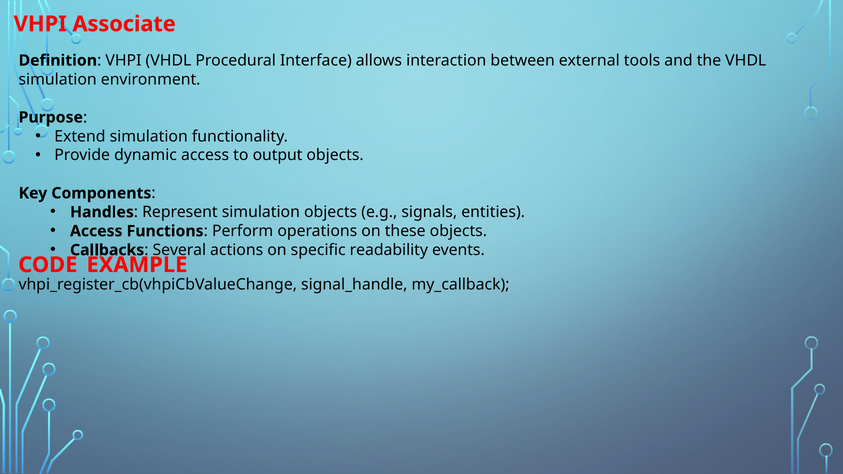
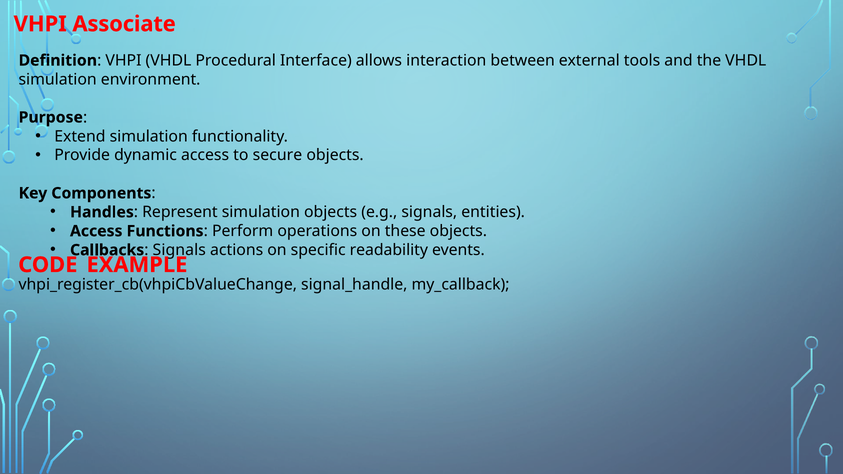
output: output -> secure (277, 155)
Several: Several -> Signals (179, 250)
